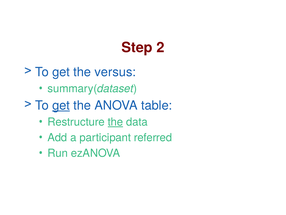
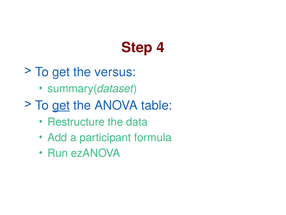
2: 2 -> 4 (160, 47)
the underline: present -> none (115, 122)
referred: referred -> formula (153, 137)
